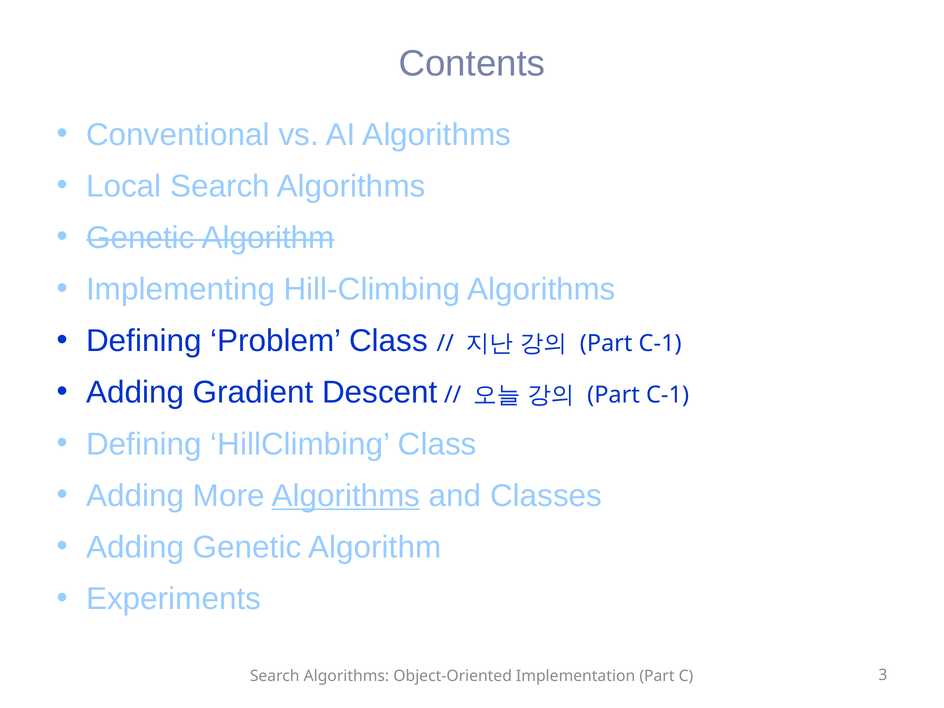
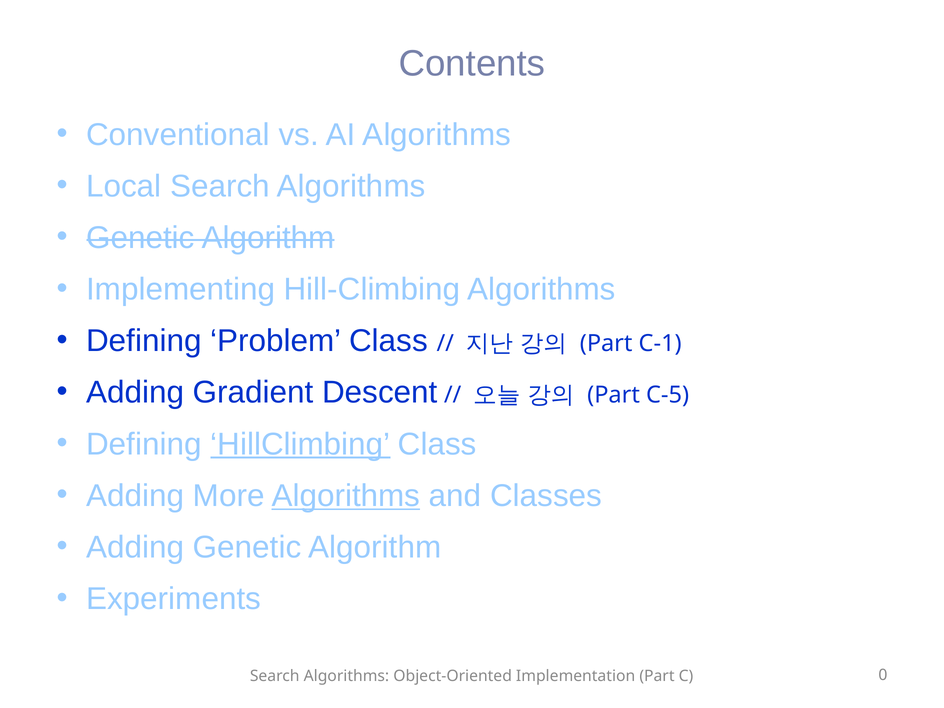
C-1: C-1 -> C-5 (668, 395)
HillClimbing underline: none -> present (300, 444)
3: 3 -> 0 (883, 675)
